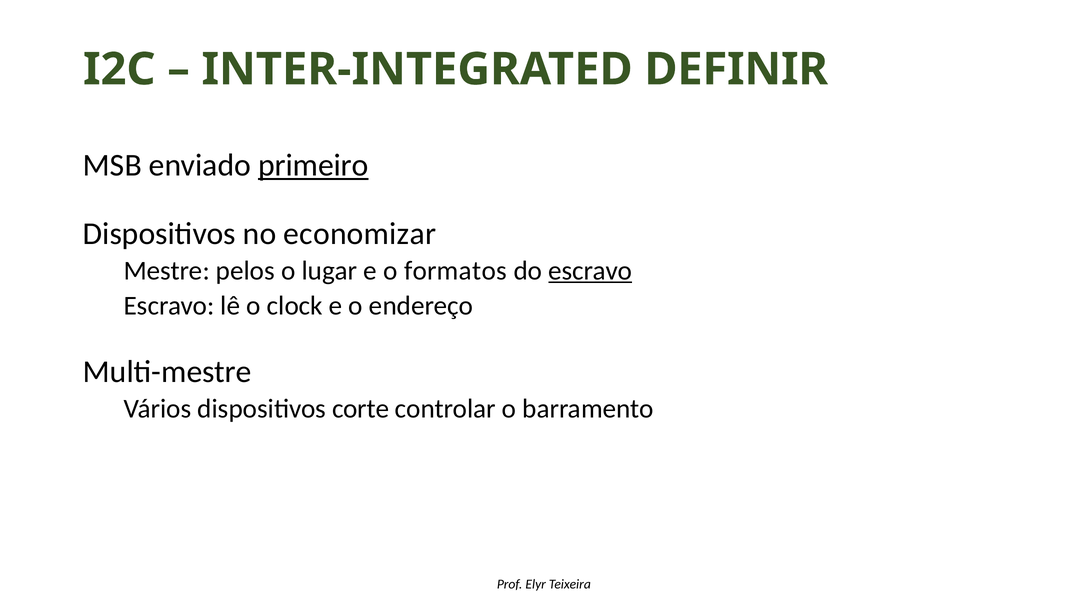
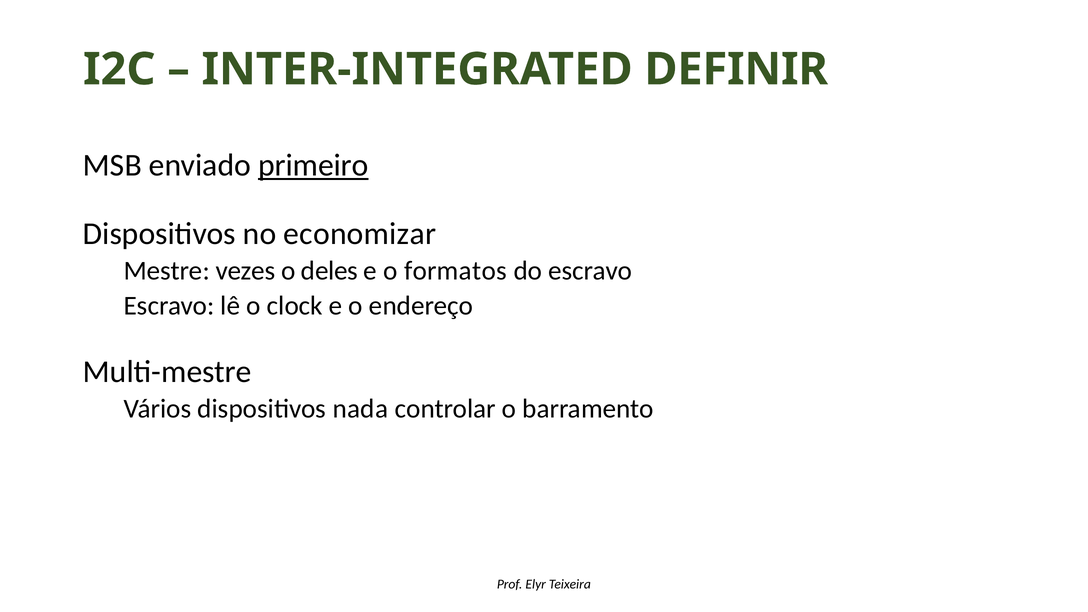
pelos: pelos -> vezes (246, 271)
lugar: lugar -> deles (330, 271)
escravo underline: present -> none (590, 271)
corte: corte -> nada (360, 409)
